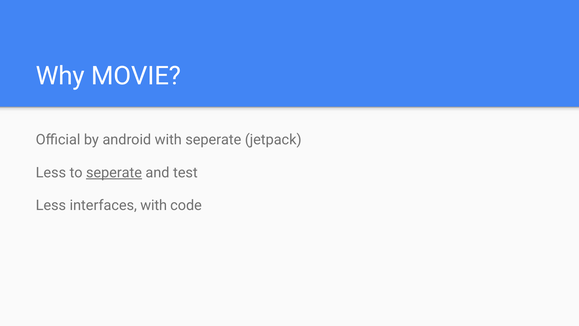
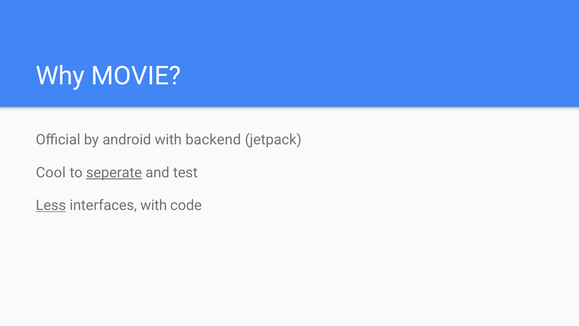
with seperate: seperate -> backend (213, 140)
Less: Less -> Cool (51, 172)
Less underline: none -> present (51, 205)
